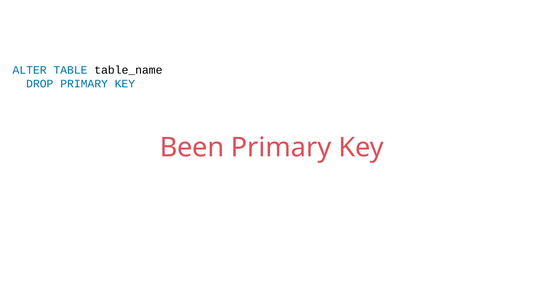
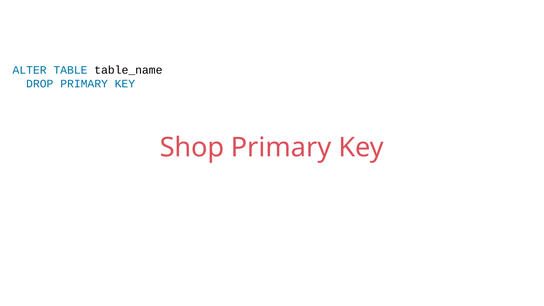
Been: Been -> Shop (192, 148)
